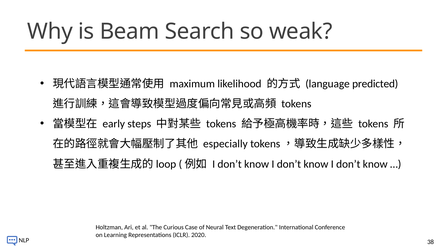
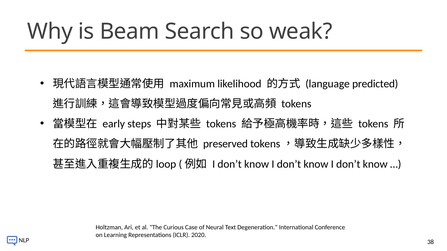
especially: especially -> preserved (225, 144)
